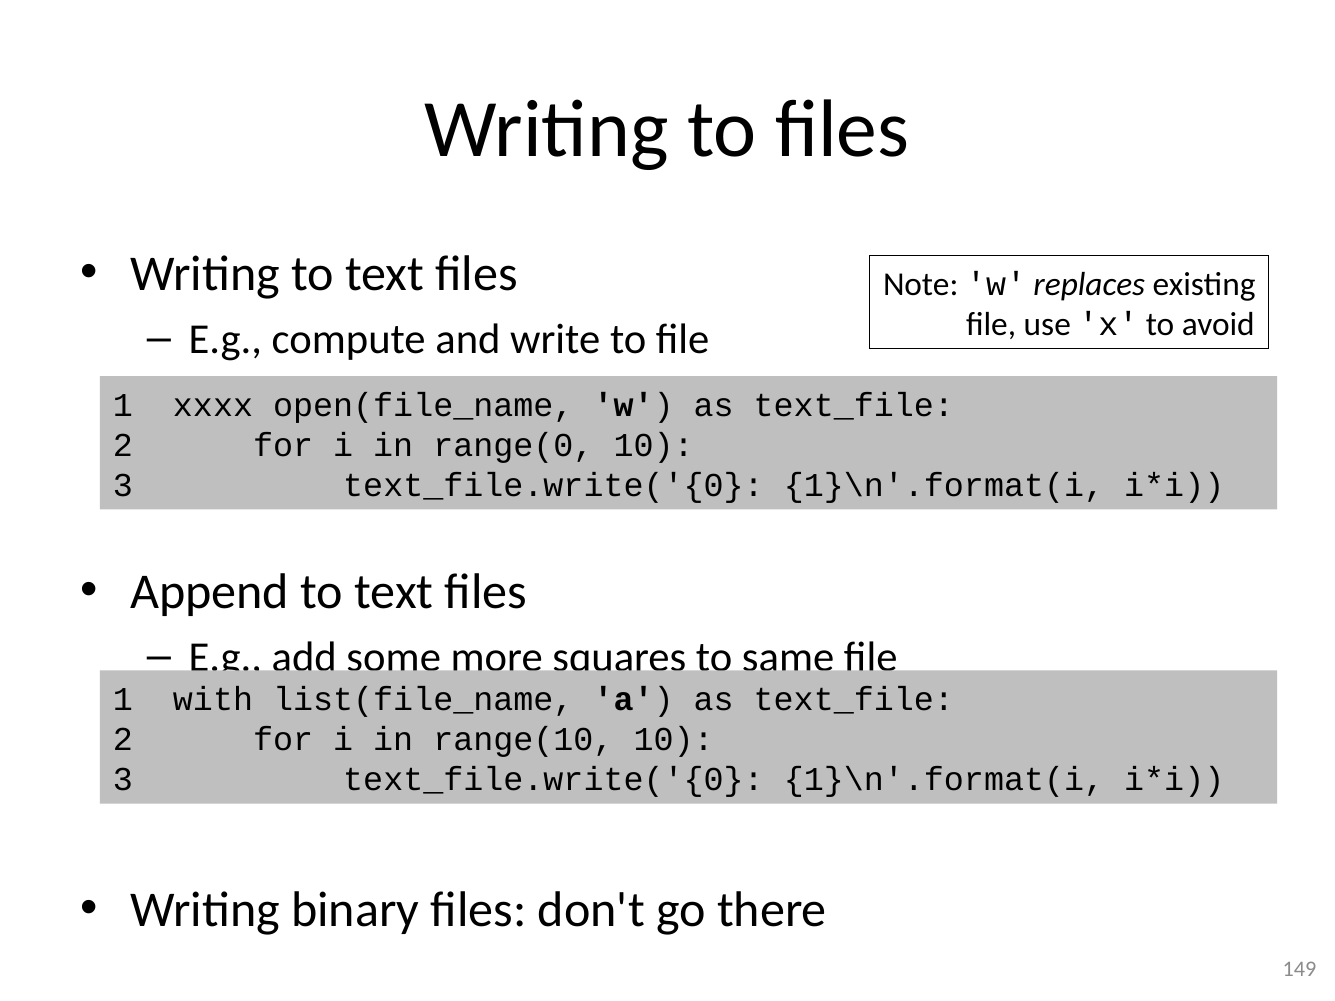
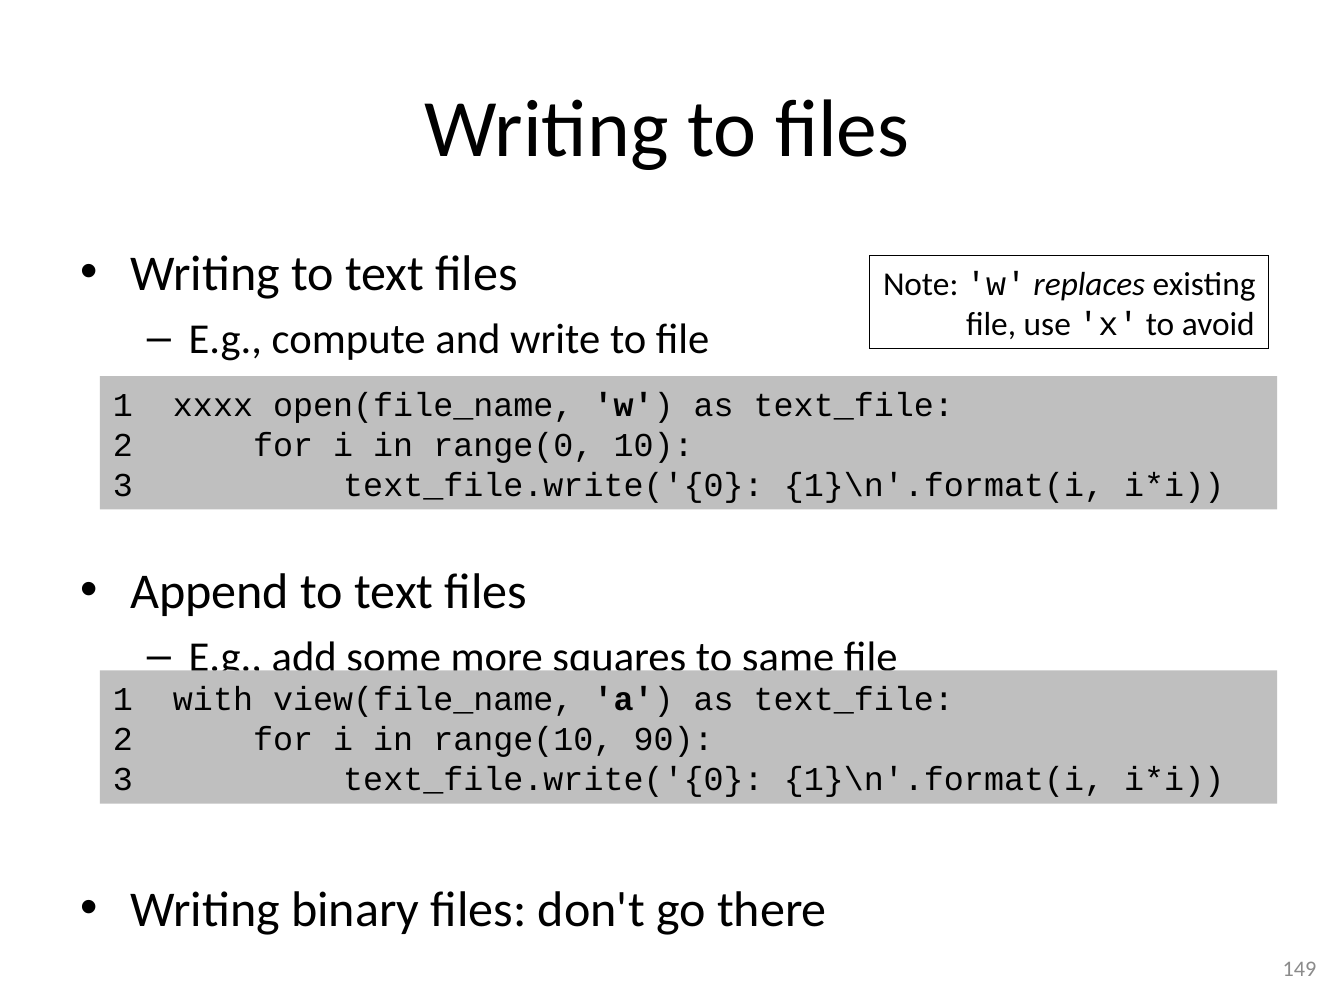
list(file_name: list(file_name -> view(file_name (423, 700)
range(10 10: 10 -> 90 (674, 740)
